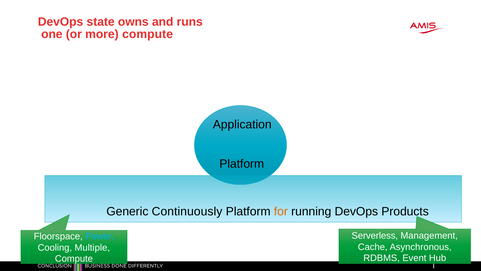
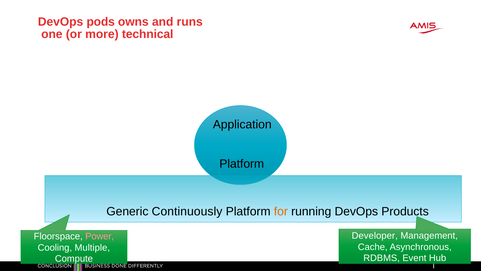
state: state -> pods (101, 22)
more compute: compute -> technical (148, 34)
Serverless: Serverless -> Developer (375, 235)
Power colour: light blue -> pink (100, 236)
